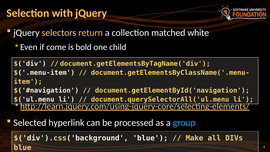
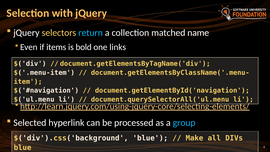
return colour: yellow -> light blue (91, 33)
white: white -> name (198, 33)
come: come -> items (56, 47)
child: child -> links (118, 47)
